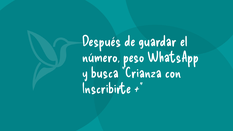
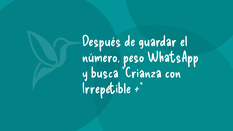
Inscribirte: Inscribirte -> Irrepetible (107, 89)
